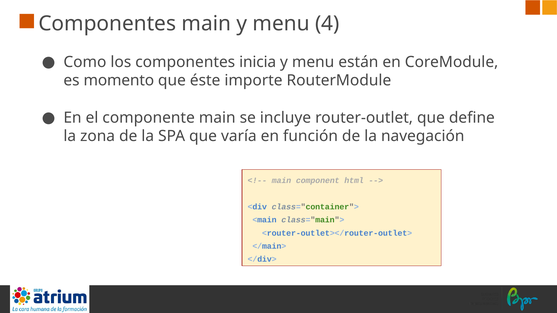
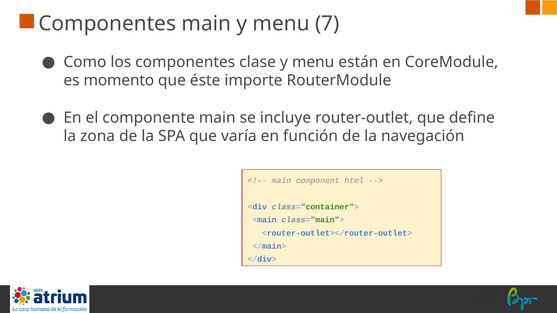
4: 4 -> 7 (327, 24)
inicia: inicia -> clase (258, 62)
